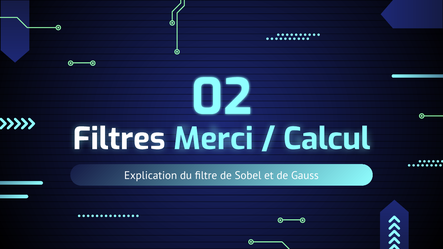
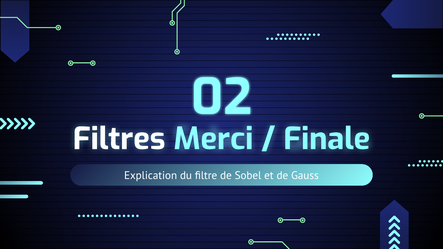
Calcul: Calcul -> Finale (327, 139)
